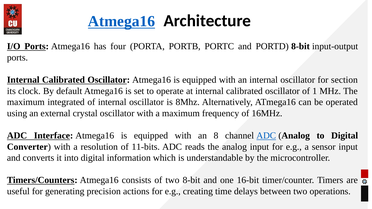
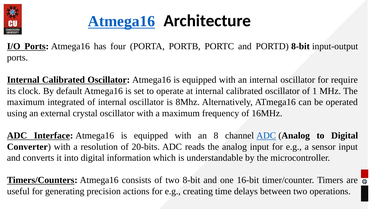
section: section -> require (344, 80)
11-bits: 11-bits -> 20-bits (146, 147)
